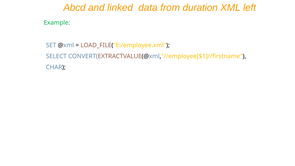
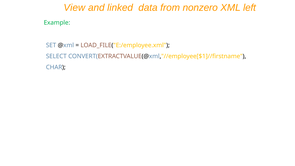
Abcd: Abcd -> View (74, 8)
duration: duration -> nonzero (200, 8)
